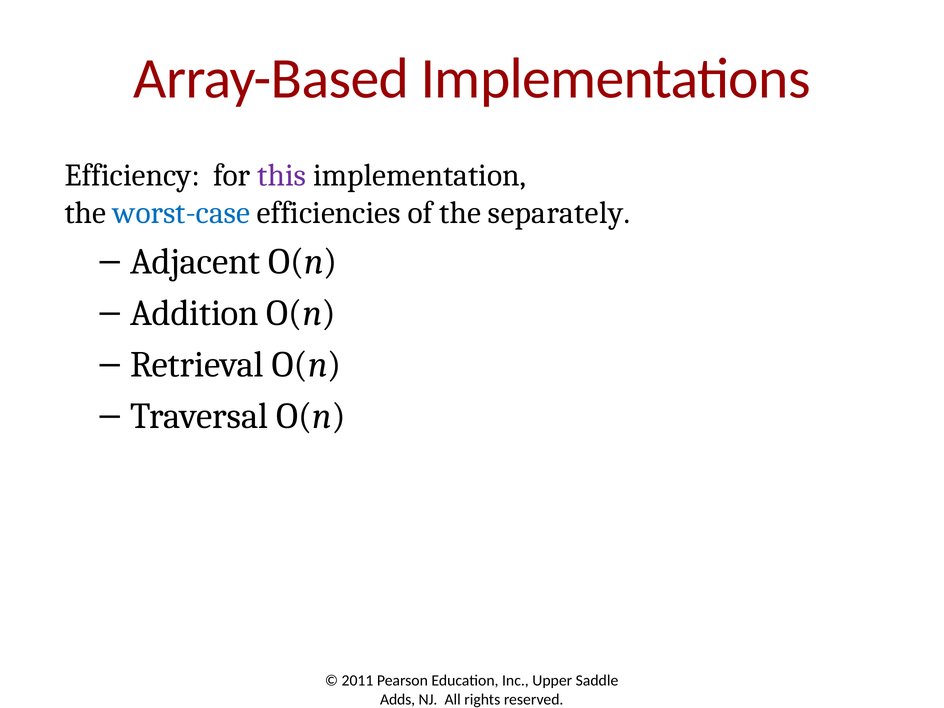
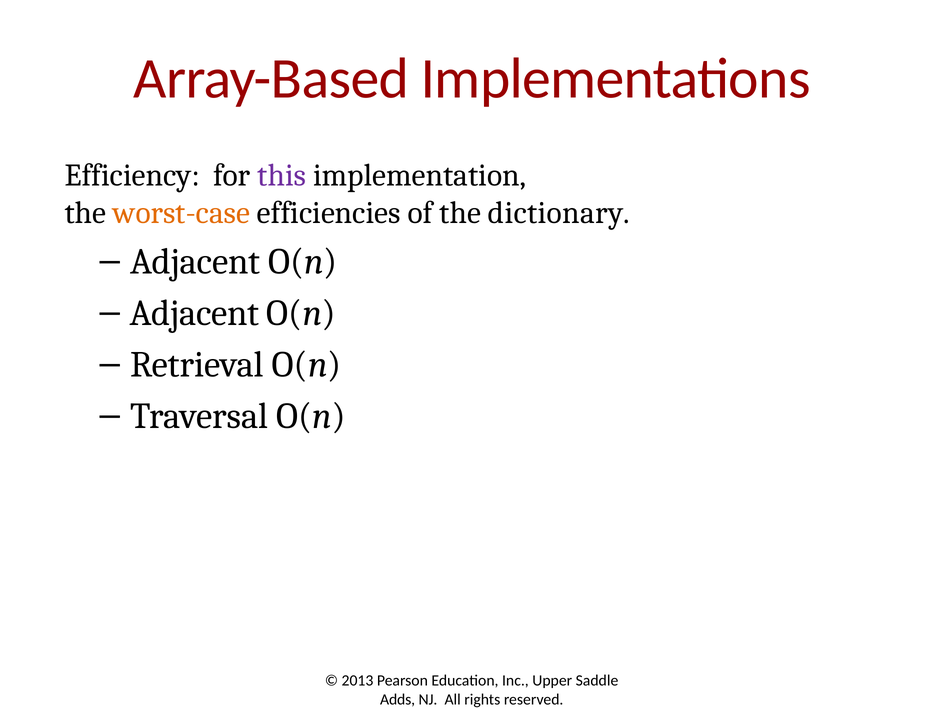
worst-case colour: blue -> orange (181, 213)
separately: separately -> dictionary (559, 213)
Addition: Addition -> Adjacent (194, 313)
2011: 2011 -> 2013 (357, 681)
